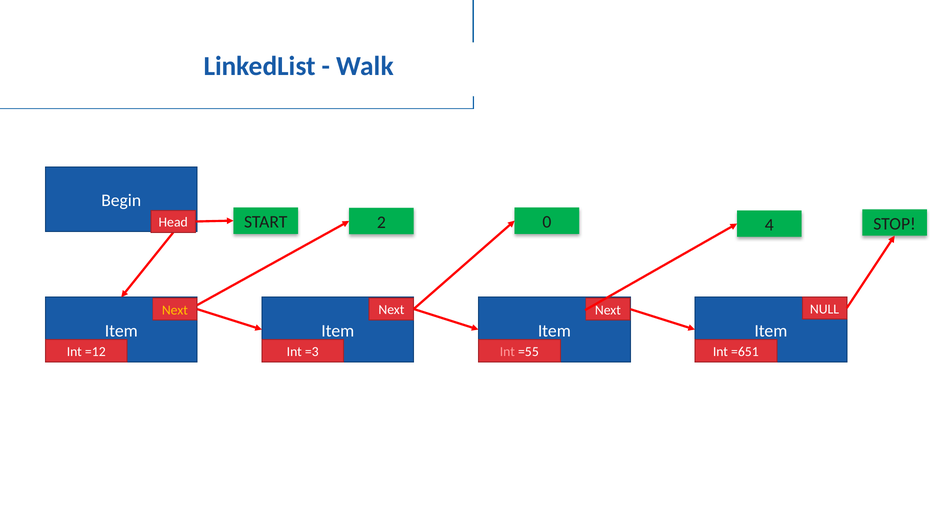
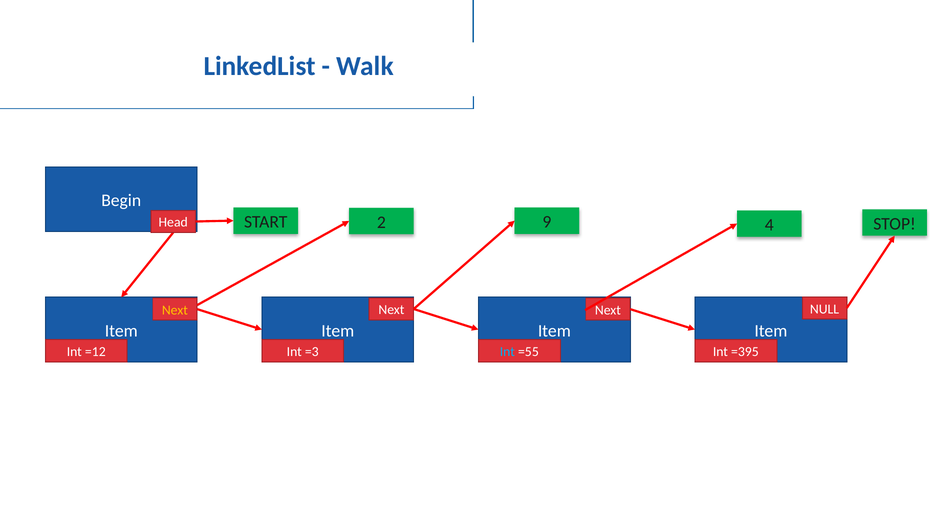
0: 0 -> 9 (547, 222)
Int colour: pink -> light blue (507, 352)
=651: =651 -> =395 (745, 352)
